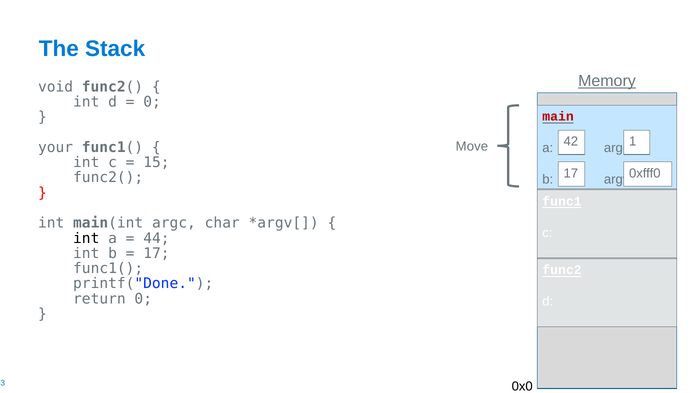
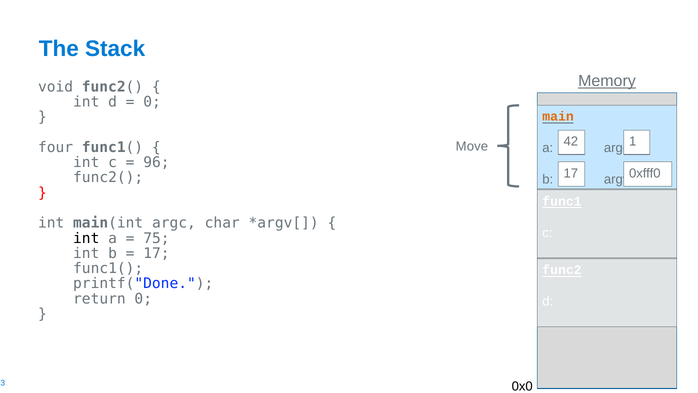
main colour: red -> orange (558, 116)
your: your -> four (56, 147)
15: 15 -> 96 (156, 162)
44: 44 -> 75 (156, 238)
